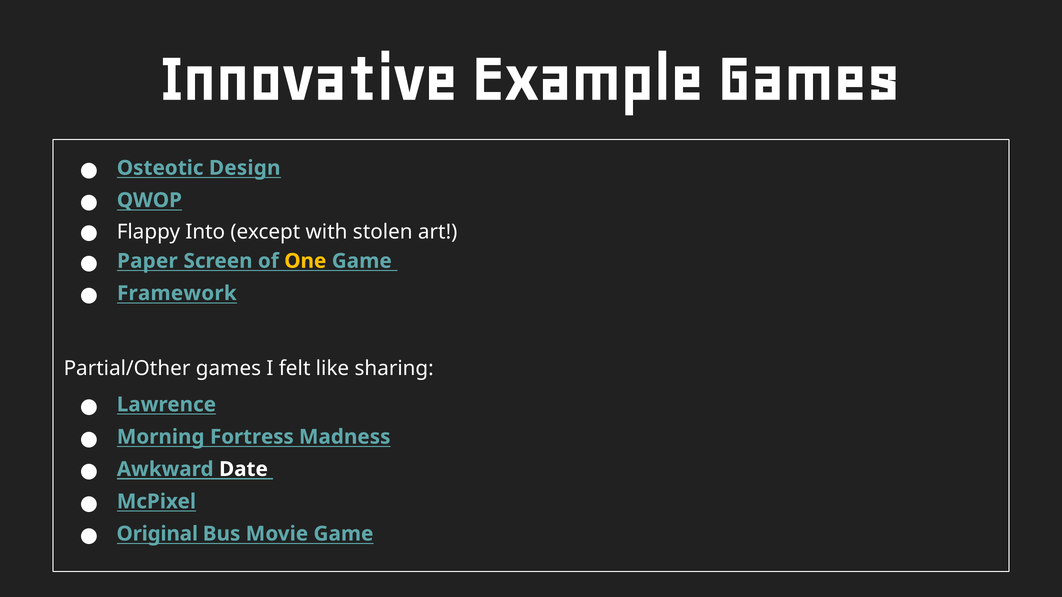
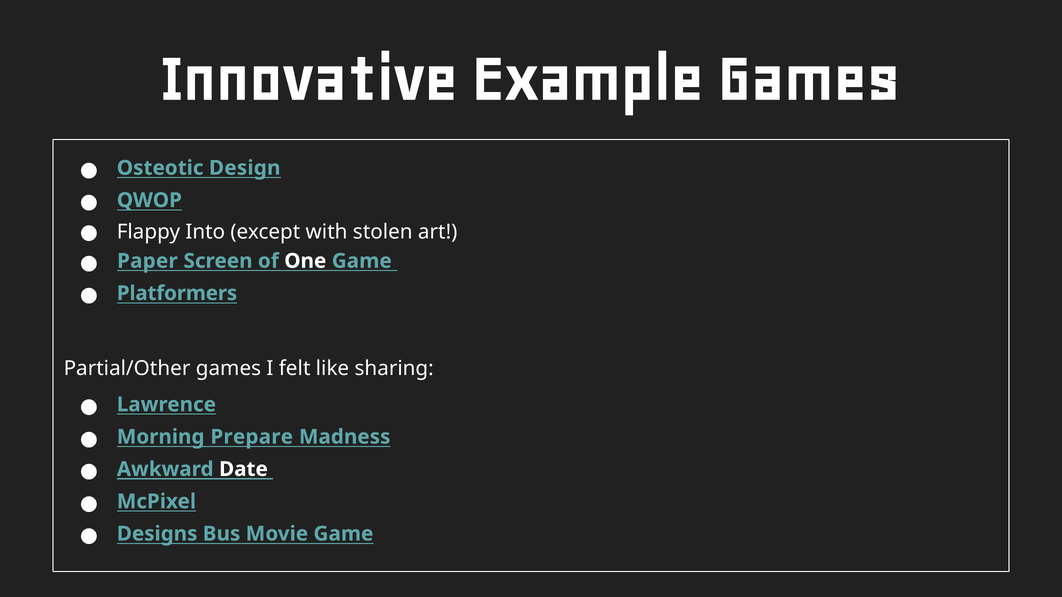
One colour: yellow -> white (305, 261)
Framework: Framework -> Platformers (177, 293)
Fortress: Fortress -> Prepare (252, 437)
Original: Original -> Designs (157, 534)
